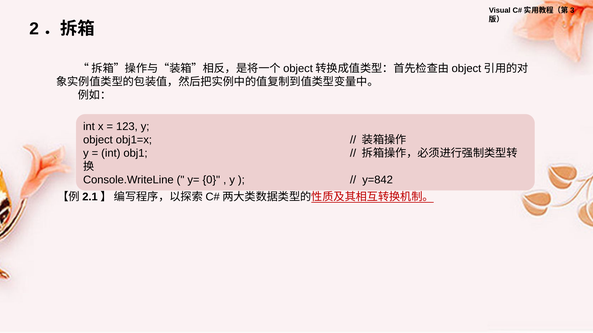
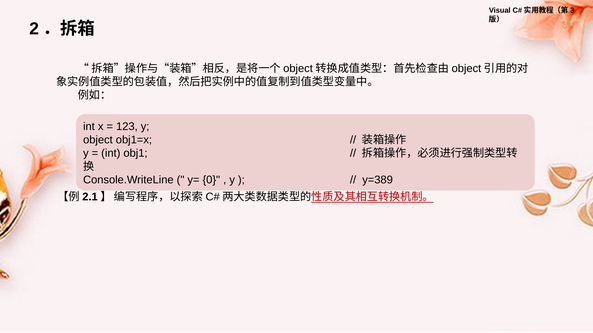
y=842: y=842 -> y=389 (378, 180)
